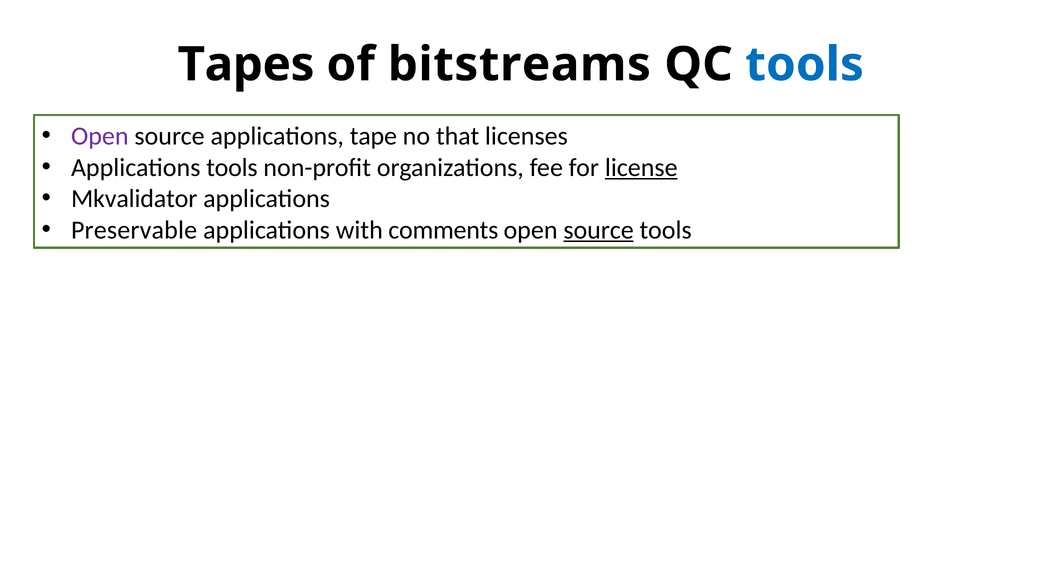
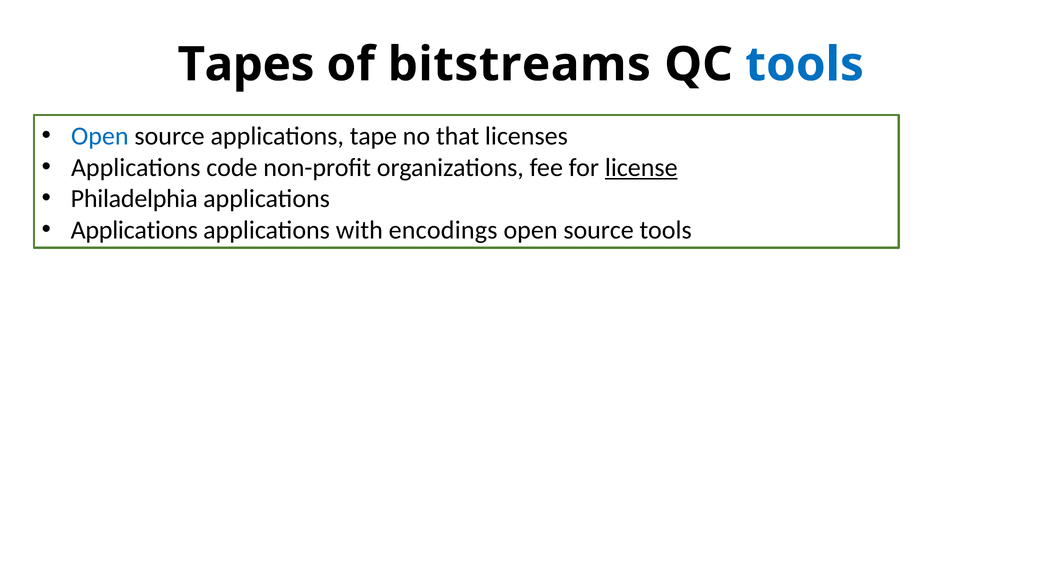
Open colour: purple -> blue (100, 136)
Applications tools: tools -> code (232, 168)
Mkvalidator: Mkvalidator -> Philadelphia (134, 199)
Preservable: Preservable -> Applications (134, 230)
comments: comments -> encodings (443, 230)
source underline: present -> none (599, 230)
